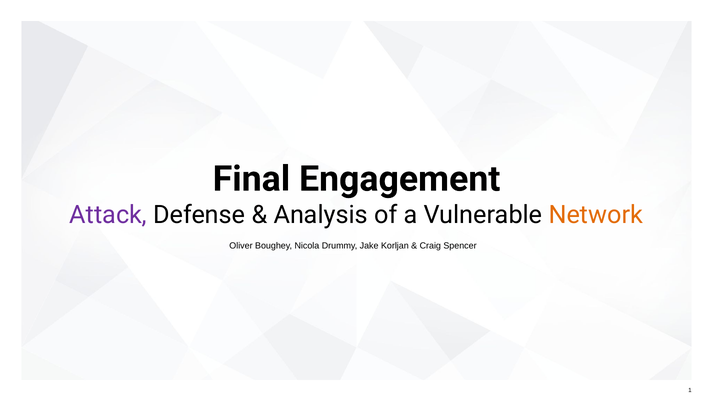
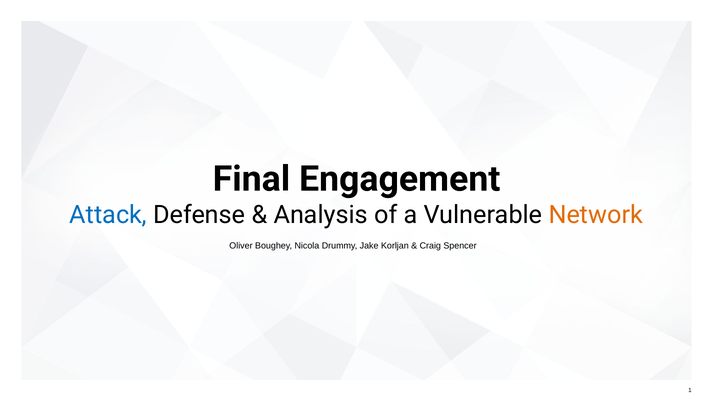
Attack colour: purple -> blue (108, 215)
